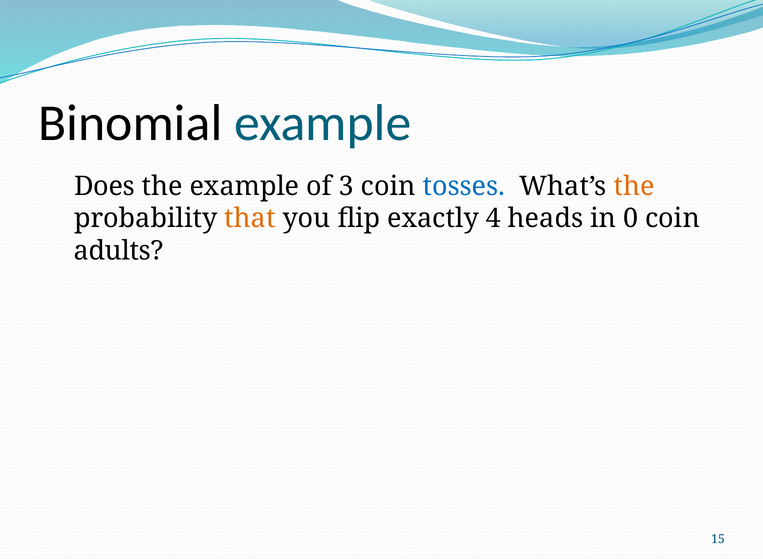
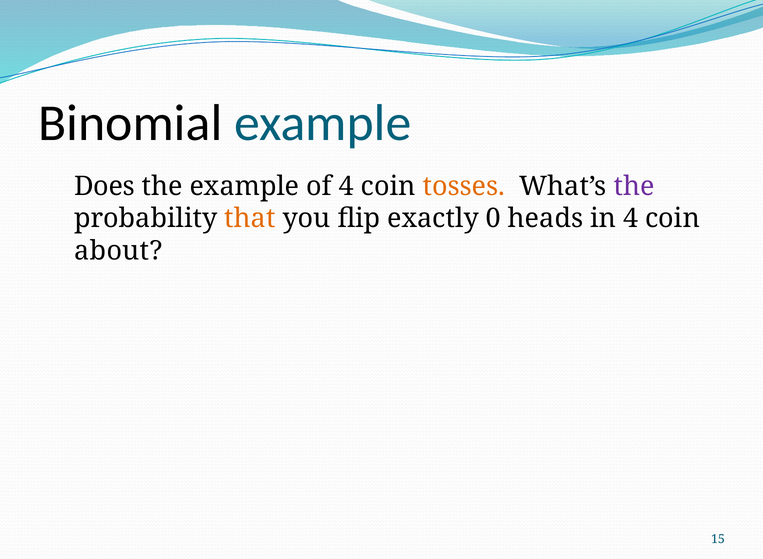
of 3: 3 -> 4 (346, 186)
tosses colour: blue -> orange (464, 186)
the colour: orange -> purple (634, 186)
4: 4 -> 0 (493, 218)
in 0: 0 -> 4 (631, 218)
adults: adults -> about (118, 251)
